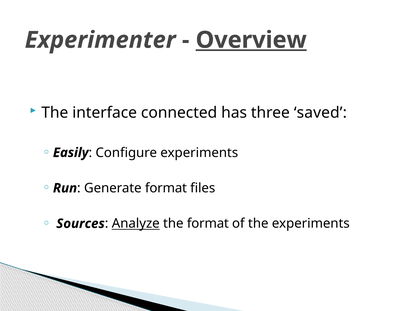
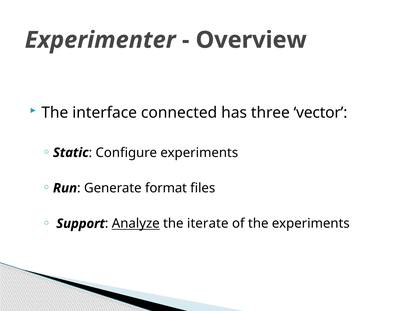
Overview underline: present -> none (251, 40)
saved: saved -> vector (321, 112)
Easily: Easily -> Static (71, 152)
Sources: Sources -> Support (81, 223)
the format: format -> iterate (208, 223)
